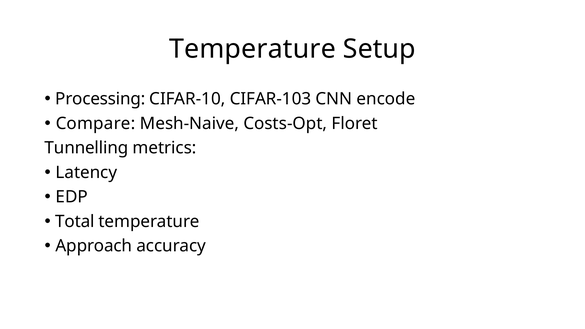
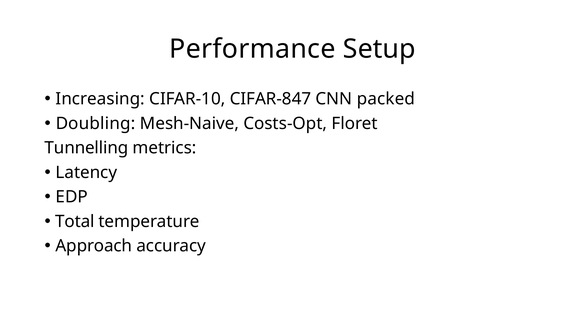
Temperature: Temperature -> Performance (252, 49)
Processing: Processing -> Increasing (100, 99)
CIFAR-103: CIFAR-103 -> CIFAR-847 (270, 99)
encode: encode -> packed (386, 99)
Compare: Compare -> Doubling (95, 123)
